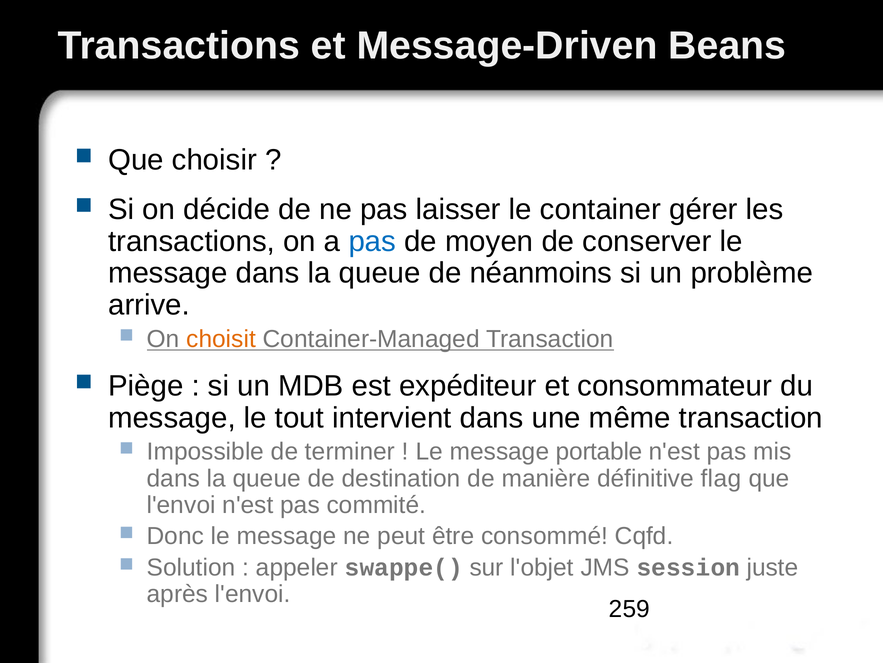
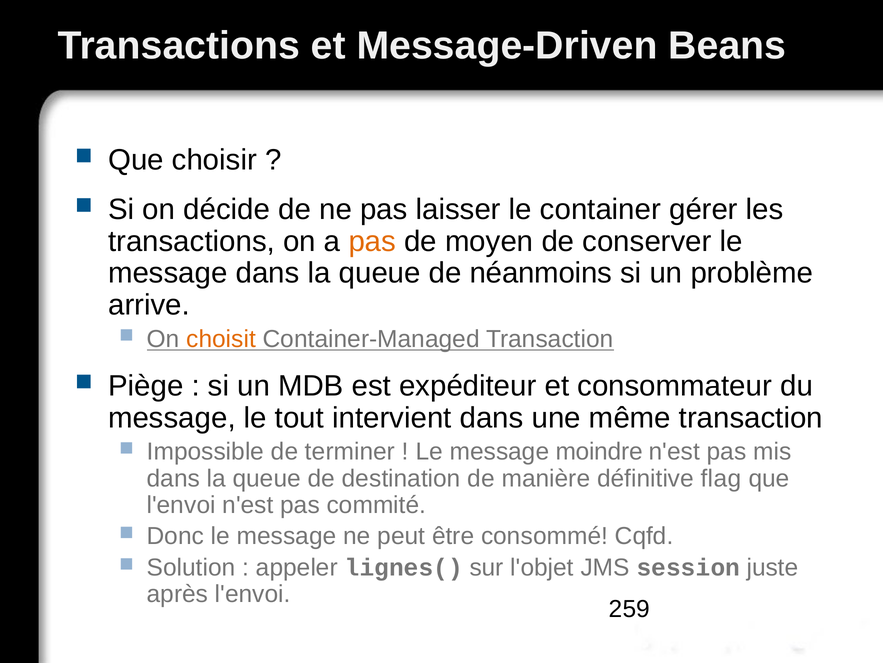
pas colour: blue -> orange (372, 241)
portable: portable -> moindre (599, 451)
swappe(: swappe( -> lignes( (404, 567)
